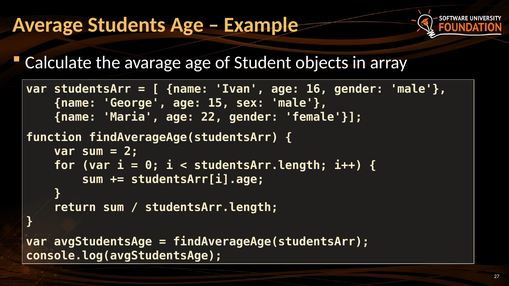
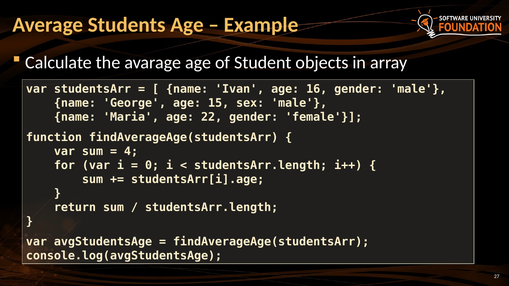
2: 2 -> 4 (131, 152)
